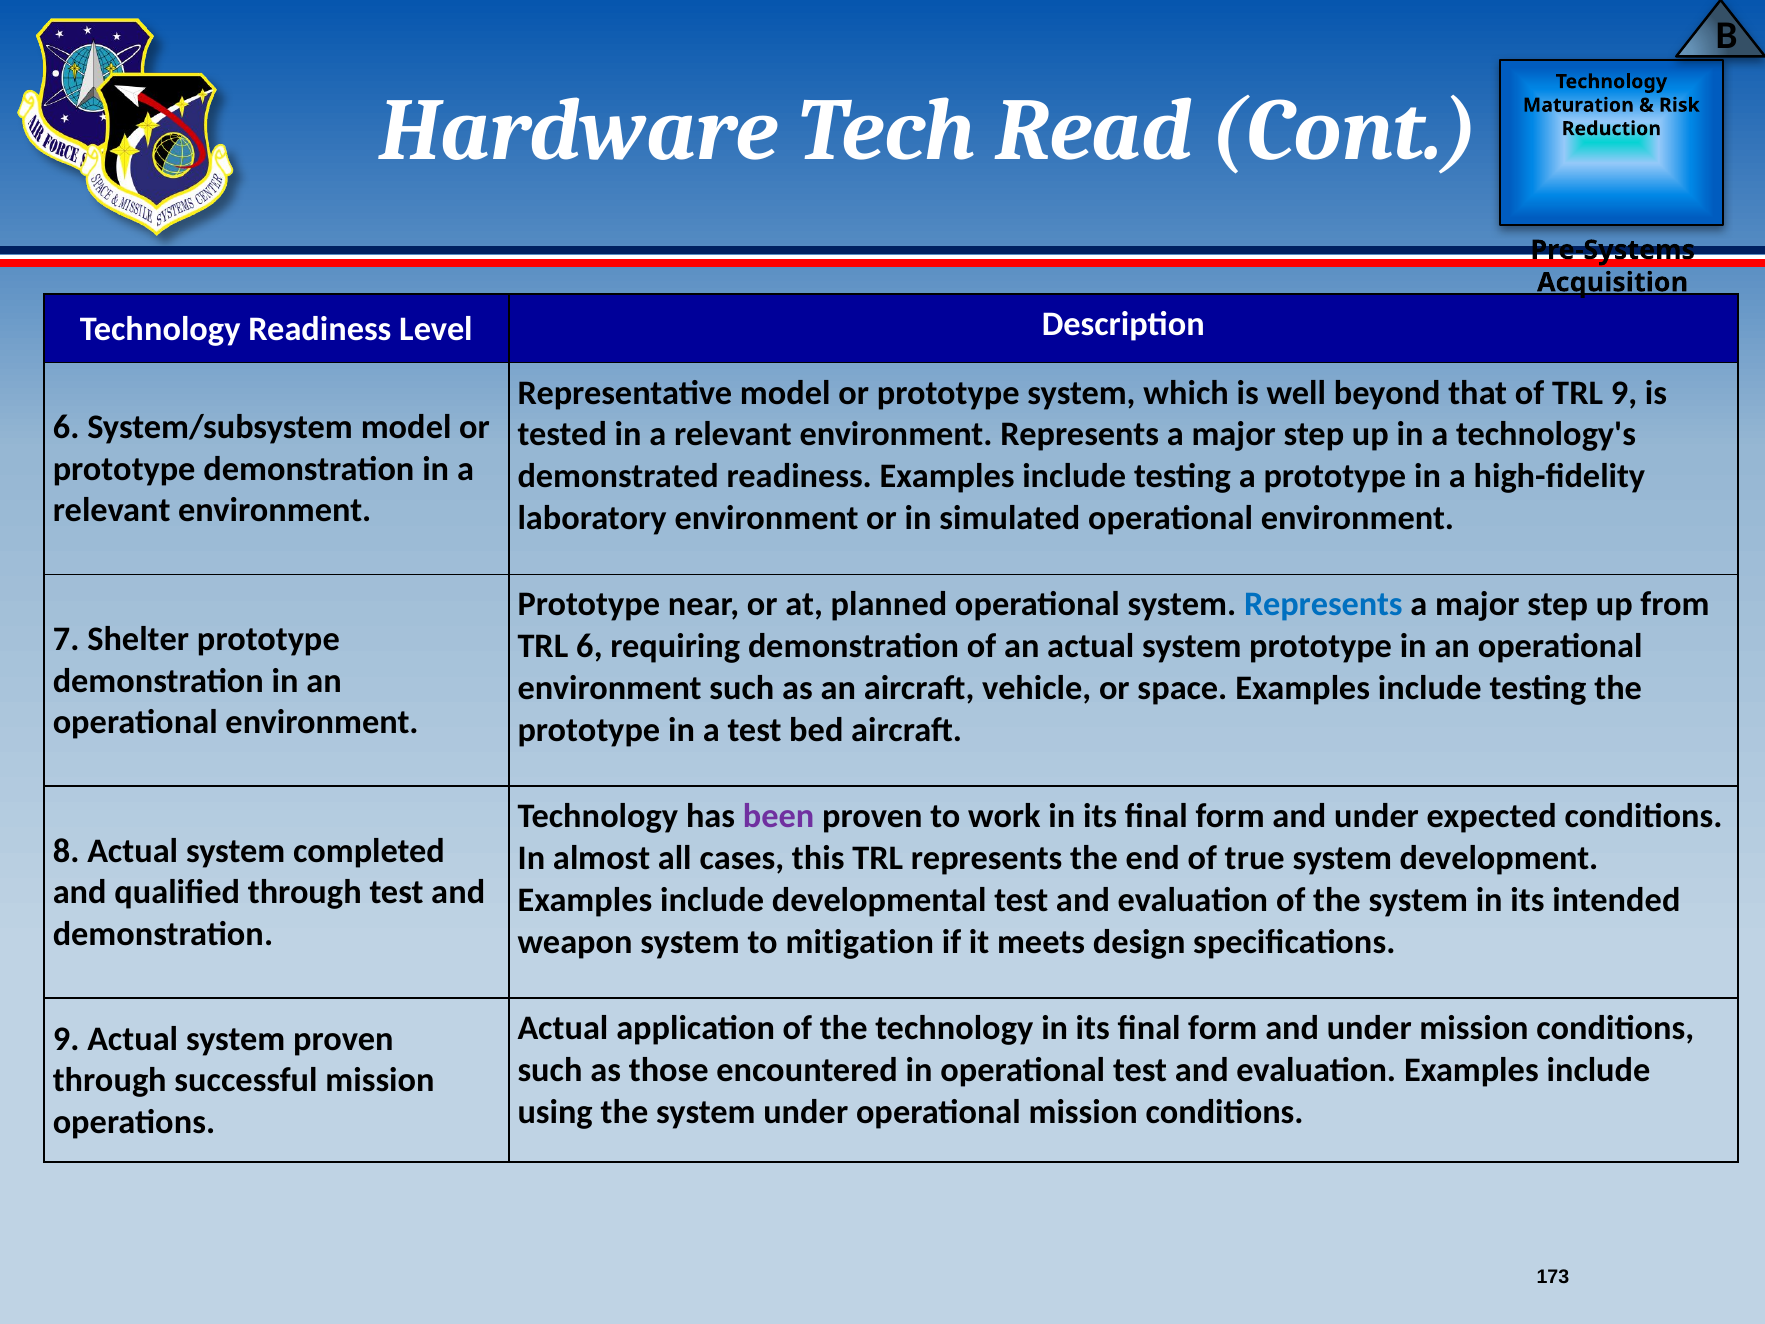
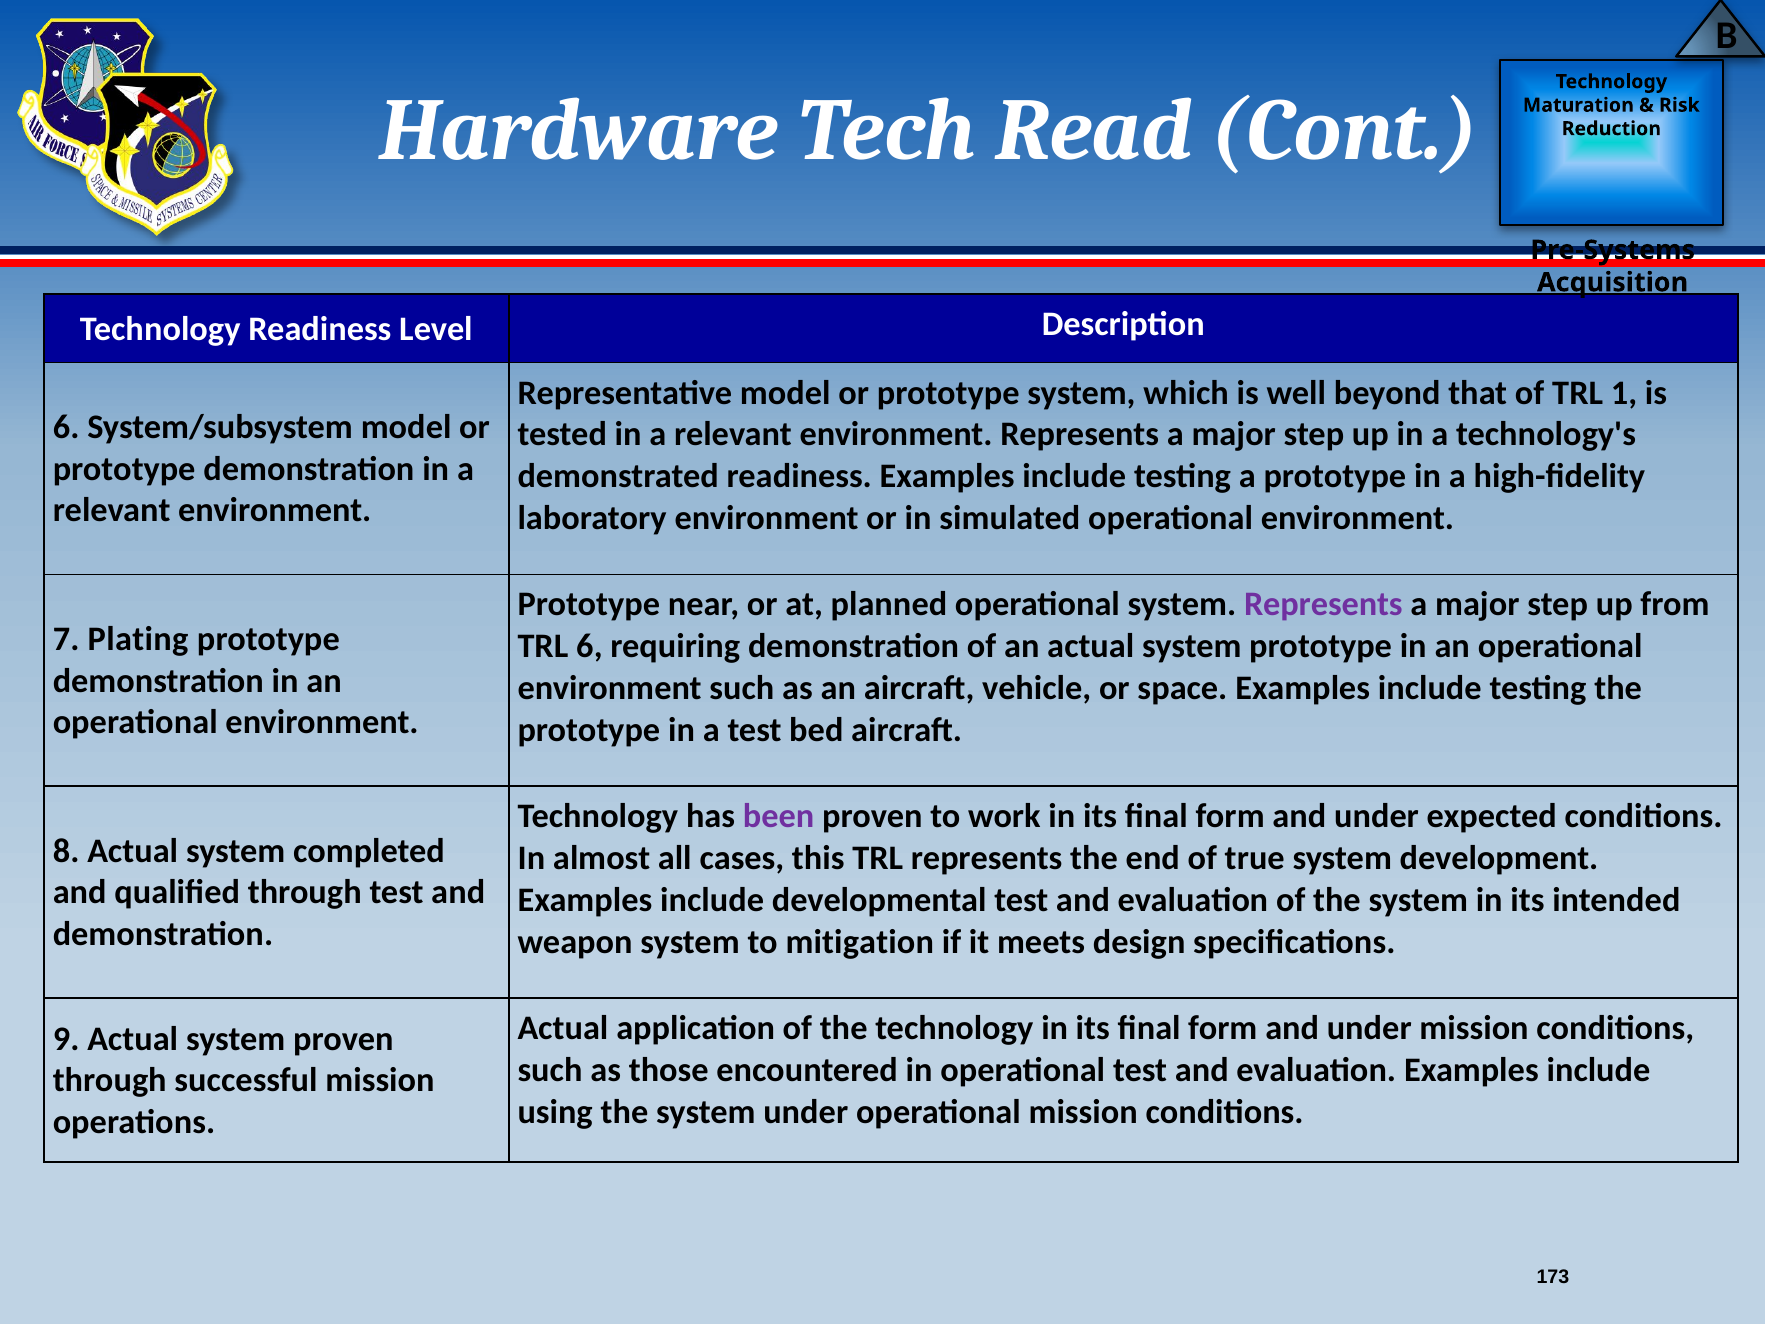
TRL 9: 9 -> 1 (1624, 393)
Represents colour: blue -> purple (1323, 604)
Shelter: Shelter -> Plating (138, 639)
